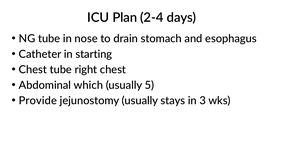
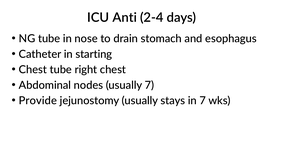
Plan: Plan -> Anti (125, 18)
which: which -> nodes (88, 85)
usually 5: 5 -> 7 (149, 85)
in 3: 3 -> 7 (203, 101)
